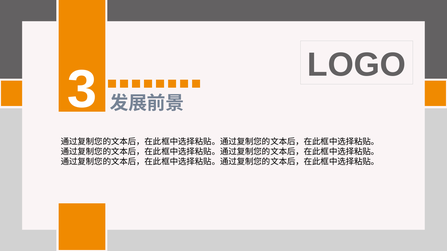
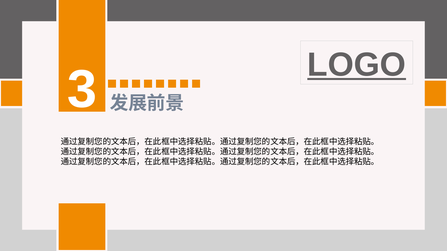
LOGO underline: none -> present (357, 65)
